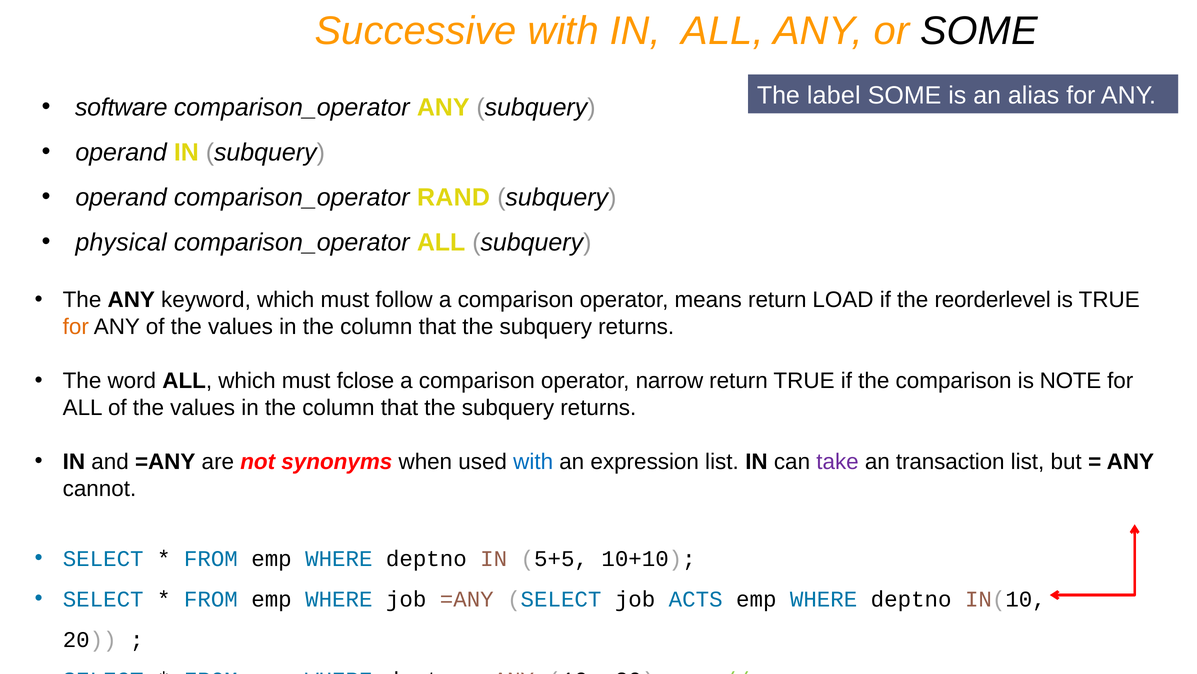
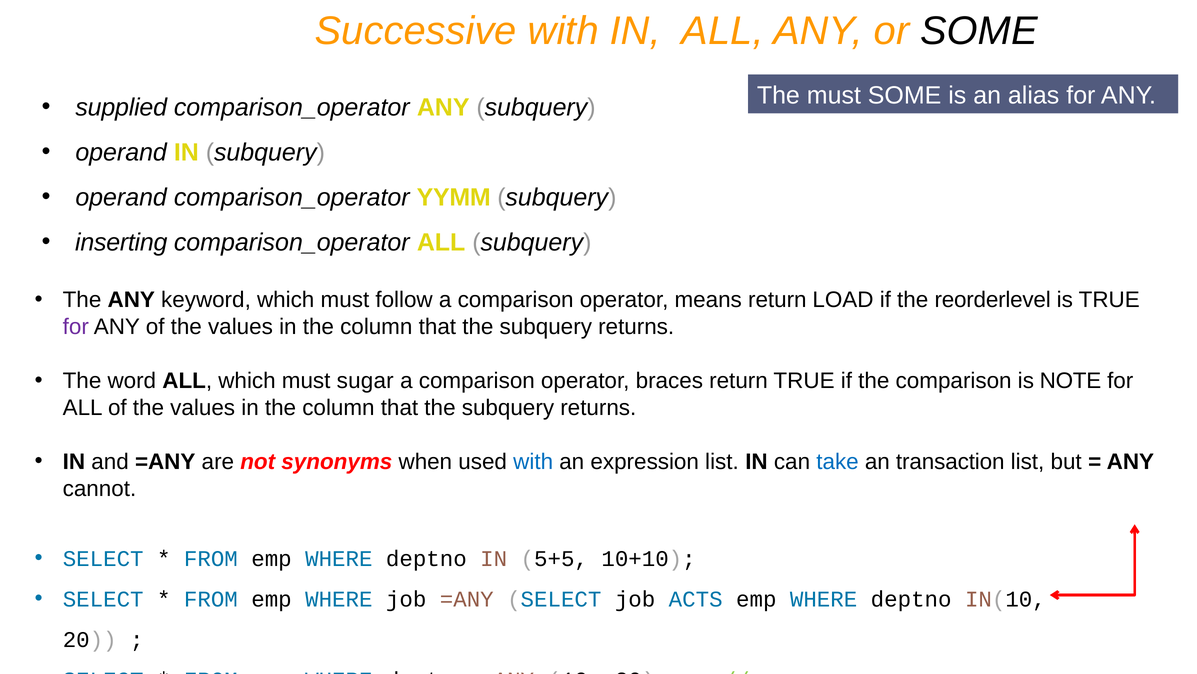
The label: label -> must (834, 96)
software: software -> supplied (121, 108)
RAND: RAND -> YYMM (454, 197)
physical: physical -> inserting (121, 242)
for colour: orange -> purple (76, 327)
fclose: fclose -> sugar (365, 380)
narrow: narrow -> braces (669, 380)
take colour: purple -> blue (838, 461)
